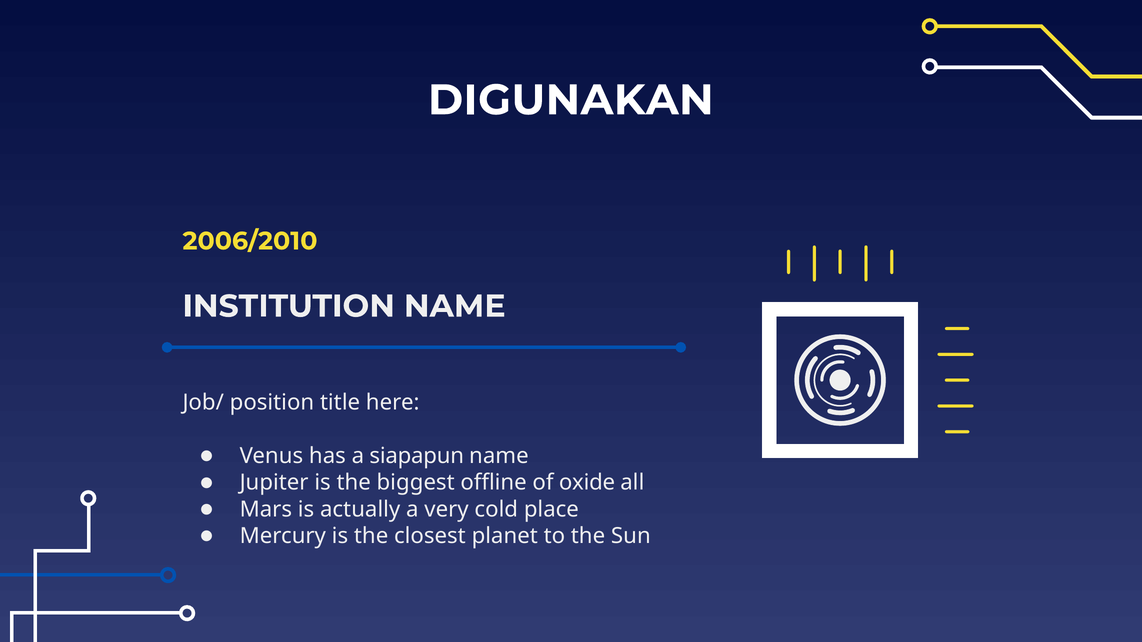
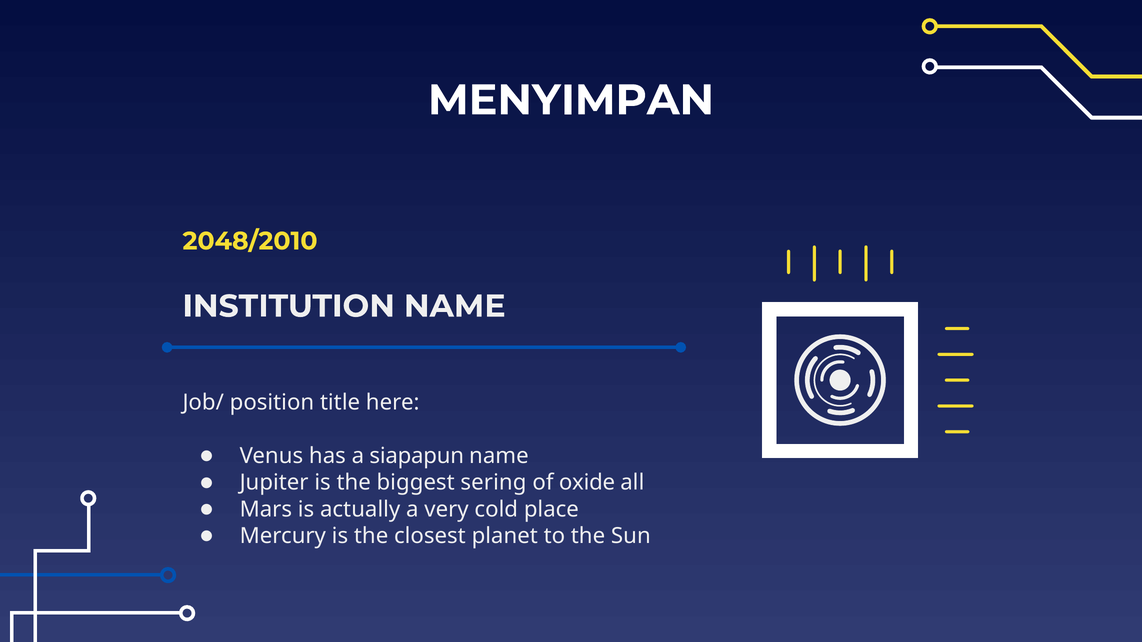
DIGUNAKAN: DIGUNAKAN -> MENYIMPAN (571, 100)
2006/2010: 2006/2010 -> 2048/2010 (250, 241)
offline: offline -> sering (493, 483)
